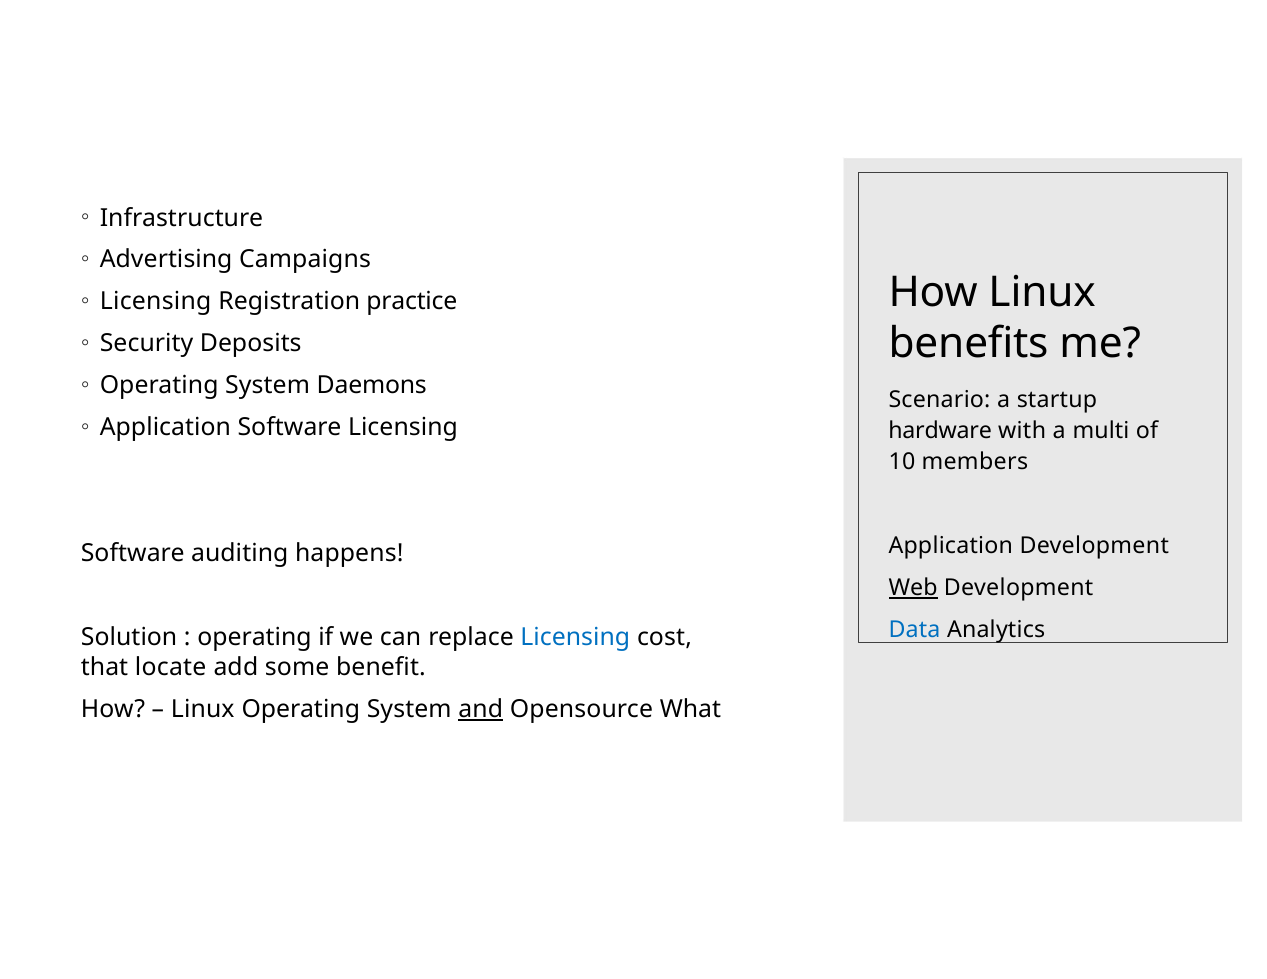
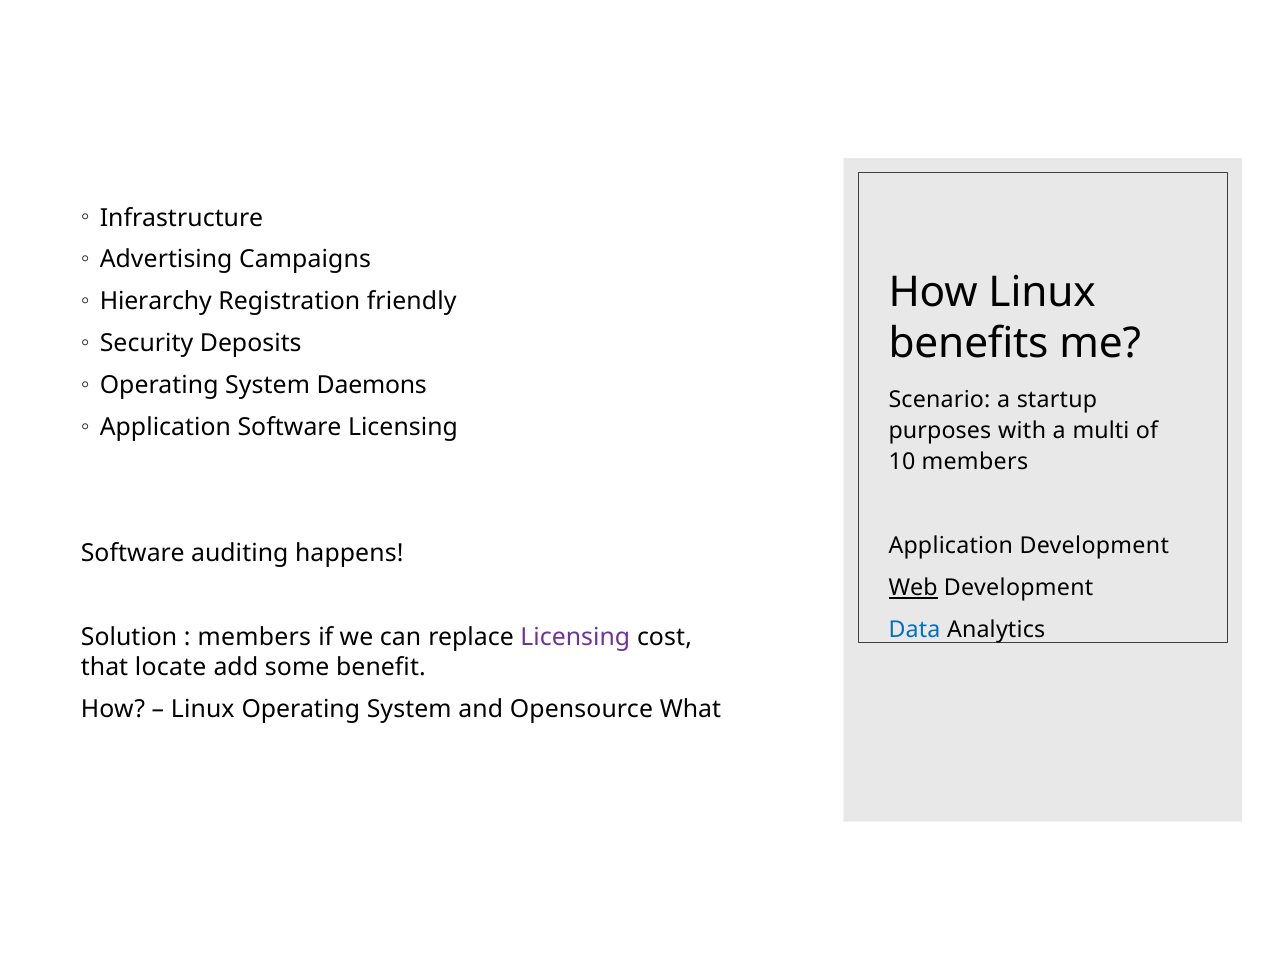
Licensing: Licensing -> Hierarchy (156, 302)
practice: practice -> friendly (412, 302)
hardware: hardware -> purposes (940, 431)
operating: operating -> members (254, 637)
Licensing colour: blue -> purple (575, 637)
and underline: present -> none (481, 709)
